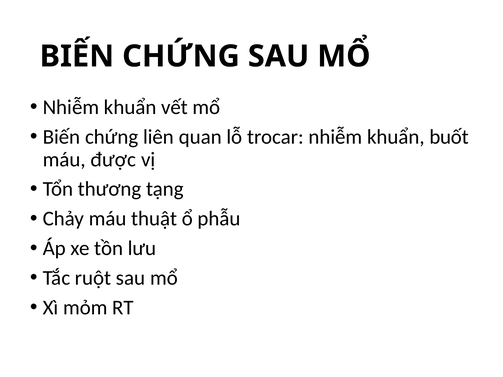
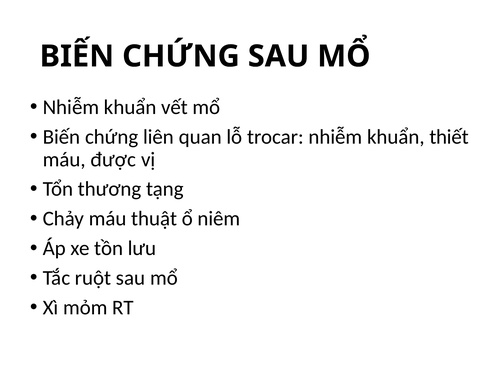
buốt: buốt -> thiết (449, 137)
phẫu: phẫu -> niêm (219, 219)
